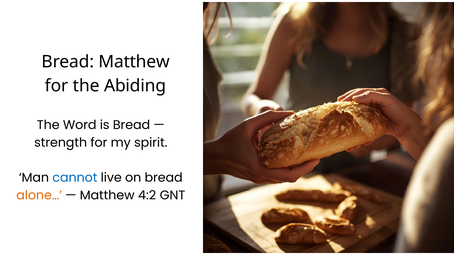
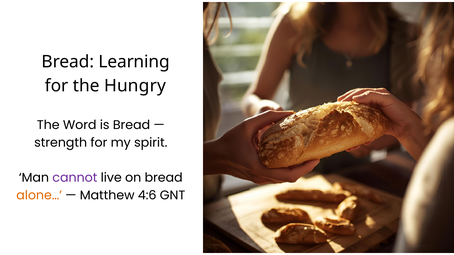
Bread Matthew: Matthew -> Learning (134, 62)
Abiding: Abiding -> Hungry (135, 86)
cannot colour: blue -> purple (75, 178)
4:2: 4:2 -> 4:6 (147, 196)
